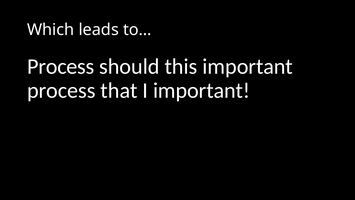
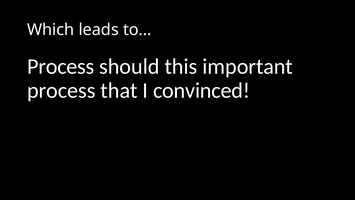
I important: important -> convinced (202, 90)
